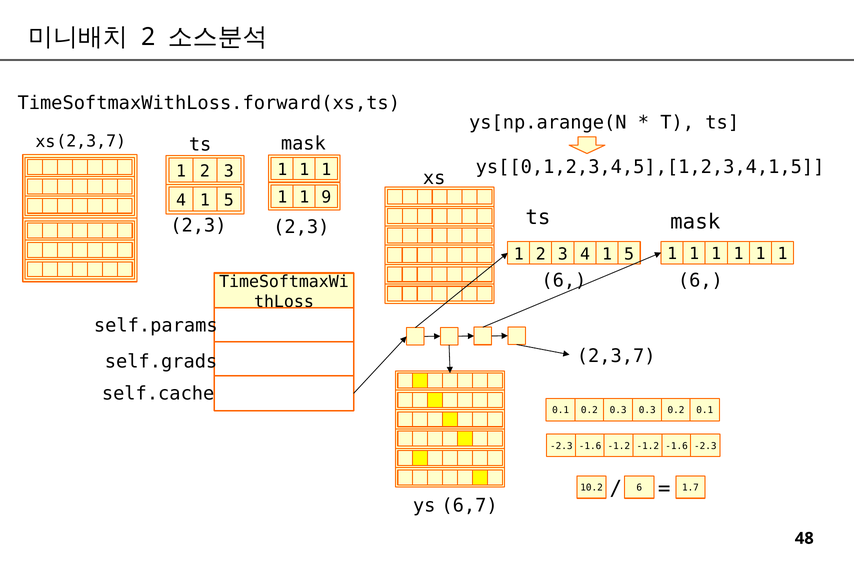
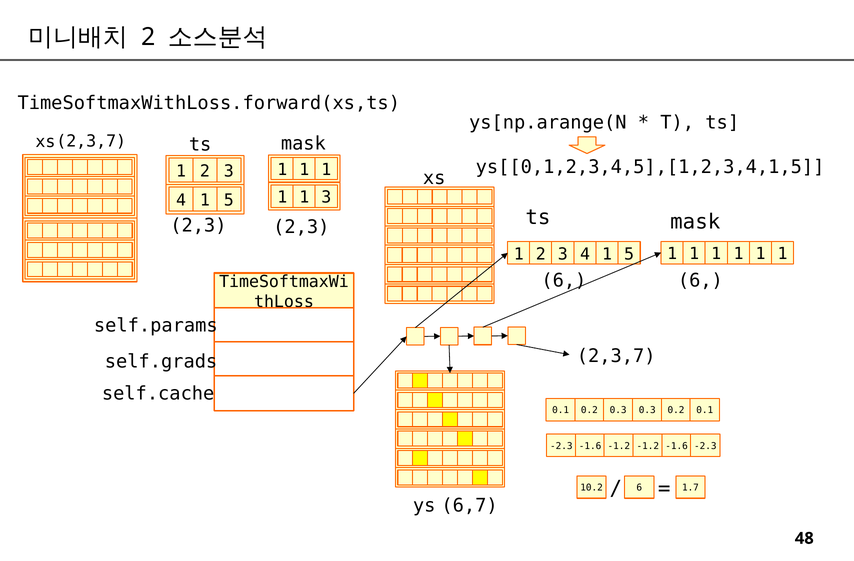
1 9: 9 -> 3 (326, 197)
